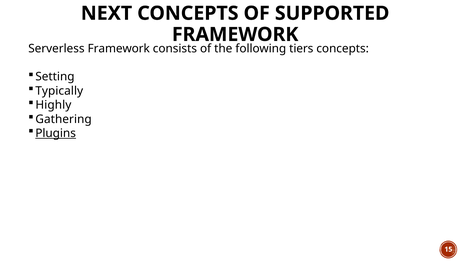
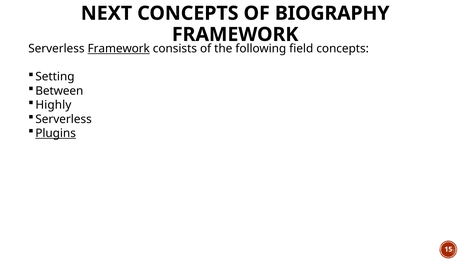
SUPPORTED: SUPPORTED -> BIOGRAPHY (332, 13)
Framework underline: none -> present (119, 48)
tiers: tiers -> field (301, 48)
Typically: Typically -> Between (59, 91)
Gathering: Gathering -> Serverless (64, 119)
